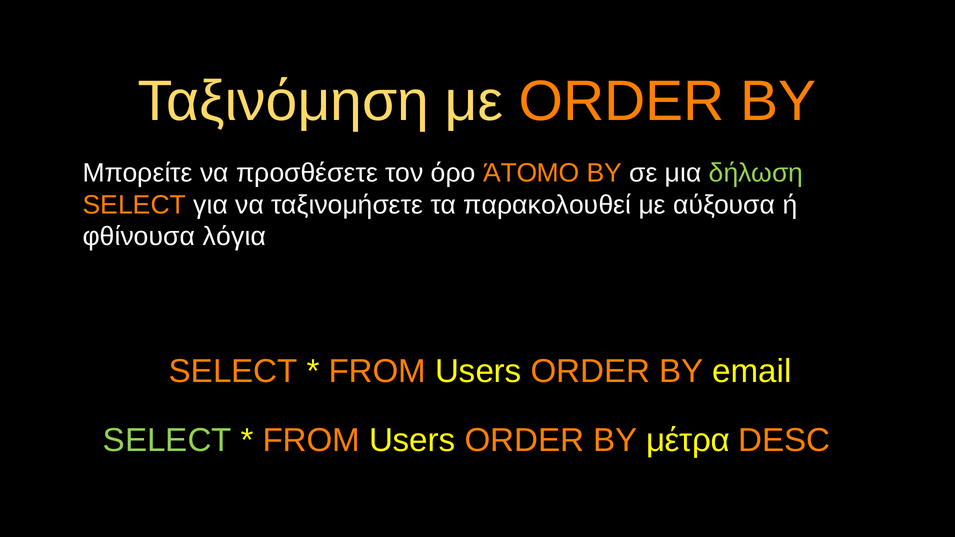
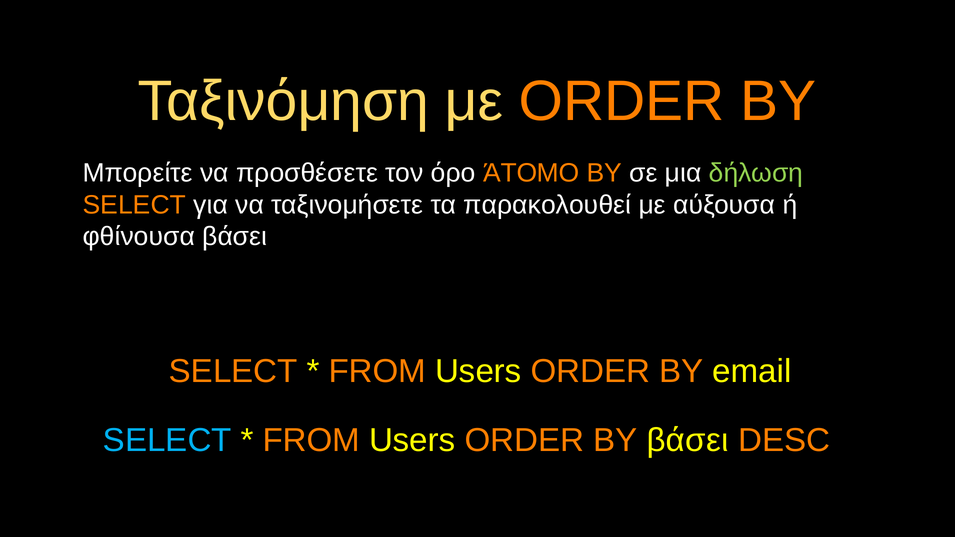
φθίνουσα λόγια: λόγια -> βάσει (235, 237)
SELECT colour: light green -> light blue (167, 441)
BY μέτρα: μέτρα -> βάσει (688, 441)
